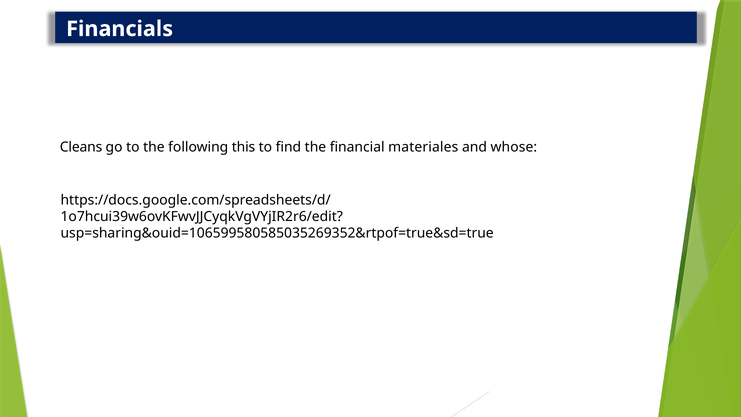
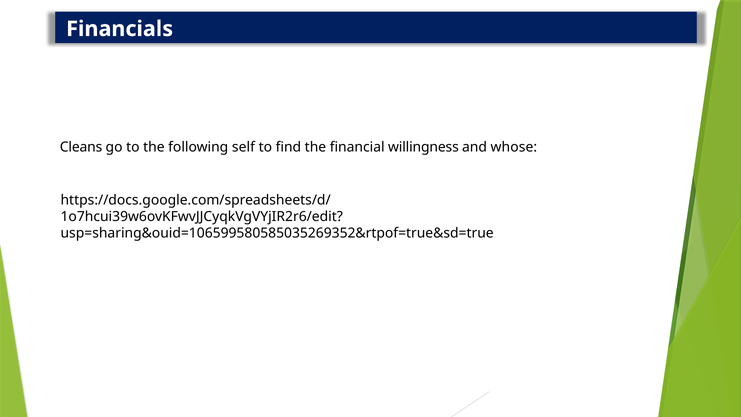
this: this -> self (243, 147)
materiales: materiales -> willingness (423, 147)
